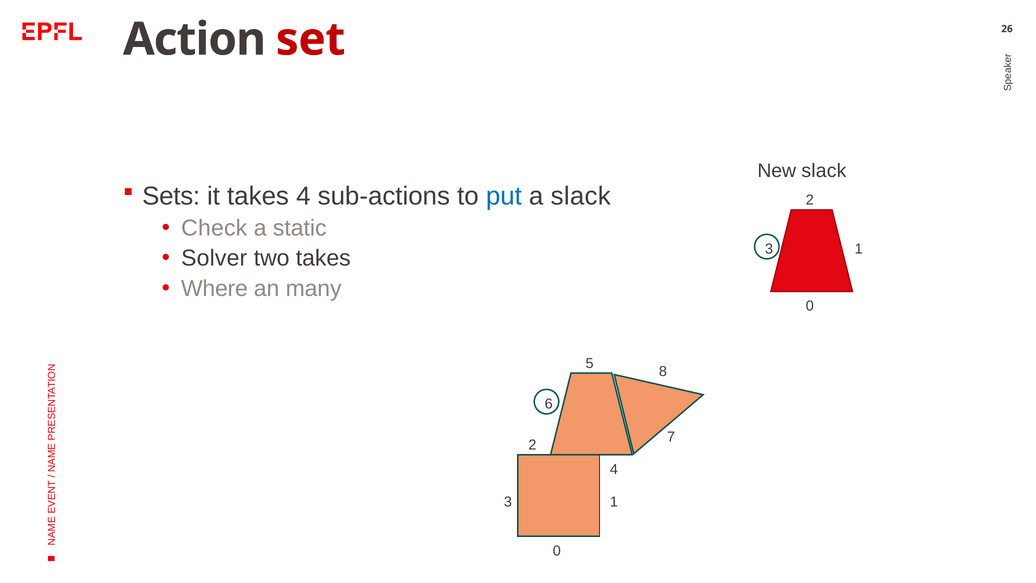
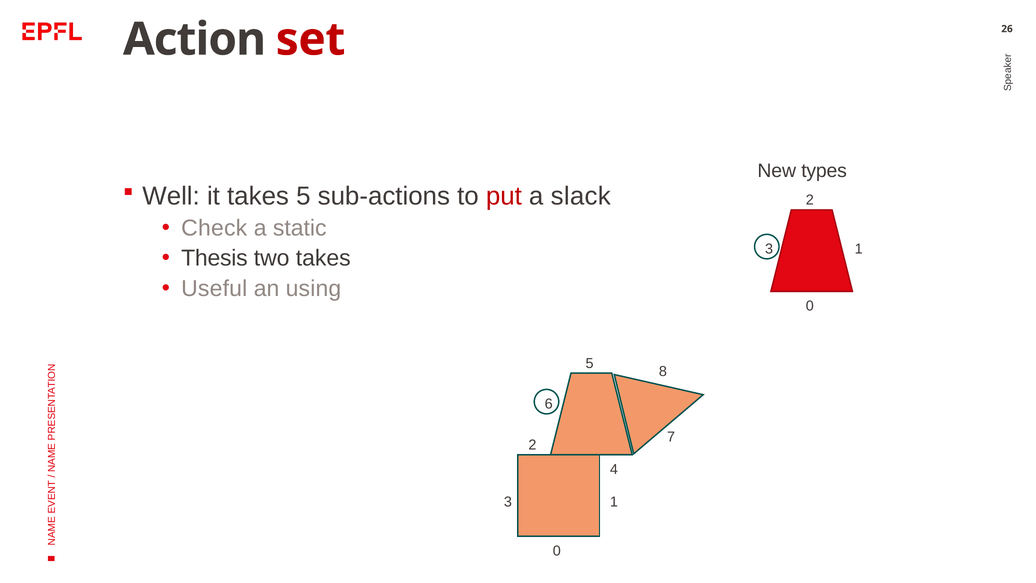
New slack: slack -> types (824, 171)
Sets: Sets -> Well (171, 196)
takes 4: 4 -> 5 (303, 196)
put colour: blue -> red (504, 196)
Solver: Solver -> Thesis (214, 258)
Where: Where -> Useful (214, 288)
many: many -> using (313, 288)
